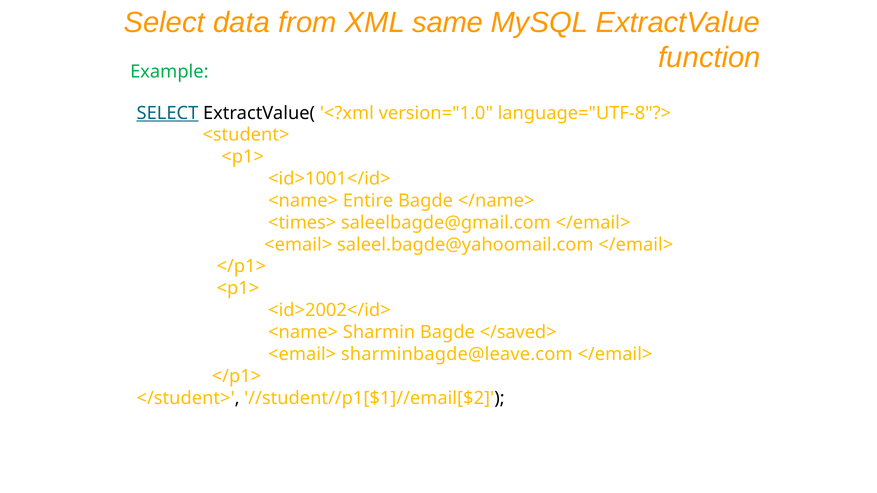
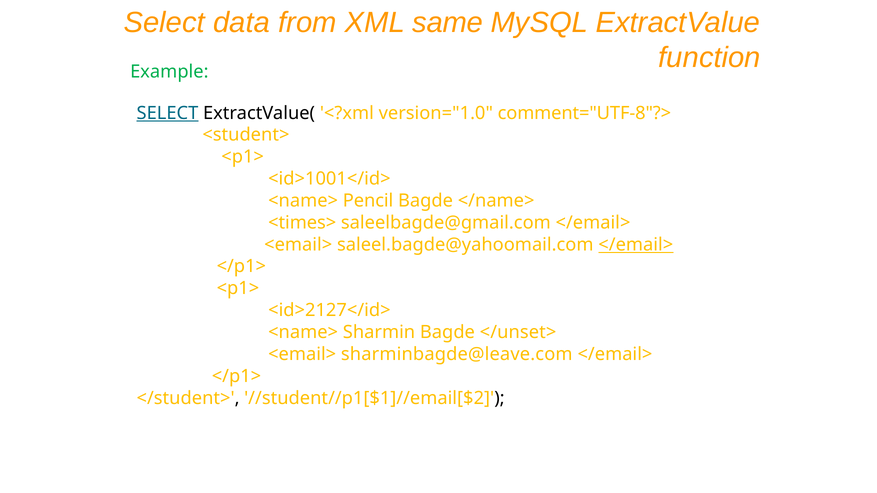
language="UTF-8"?>: language="UTF-8"?> -> comment="UTF-8"?> (584, 113)
Entire: Entire -> Pencil (368, 201)
</email> underline: none -> present (636, 245)
<id>2002</id>: <id>2002</id> -> <id>2127</id> (329, 310)
</saved>: </saved> -> </unset> (518, 332)
